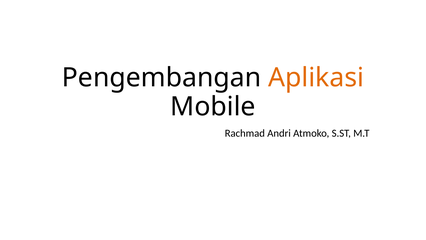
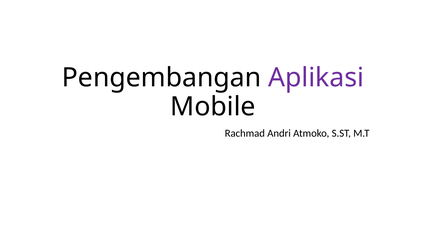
Aplikasi colour: orange -> purple (316, 78)
